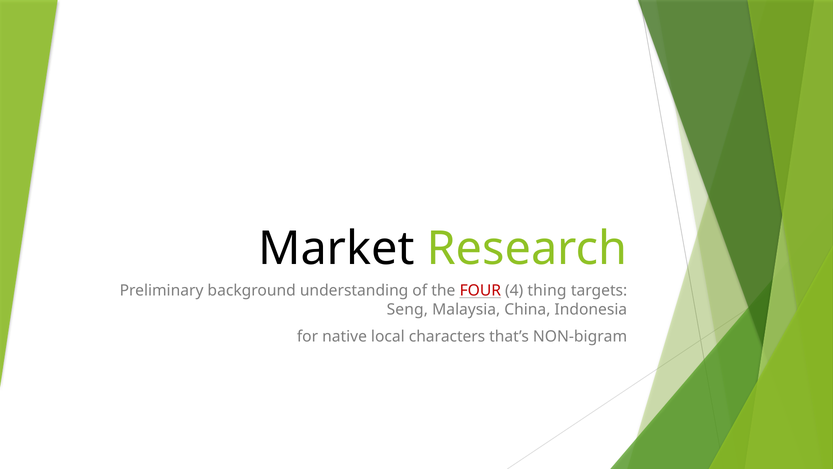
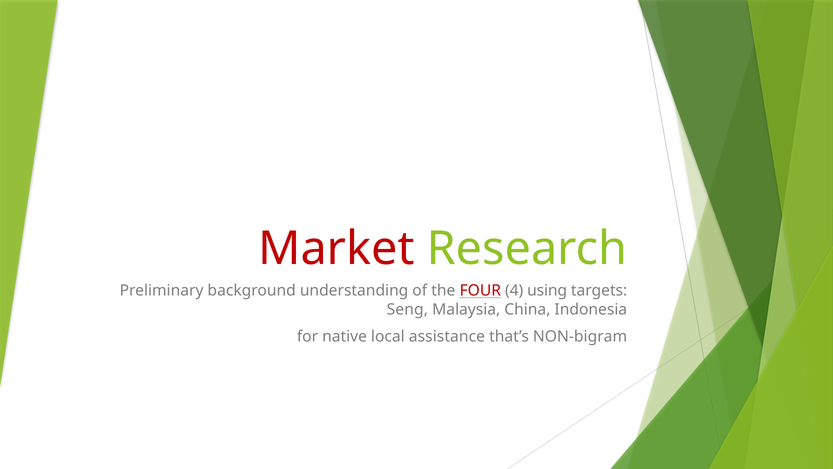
Market colour: black -> red (336, 249)
thing: thing -> using (547, 290)
characters: characters -> assistance (447, 337)
